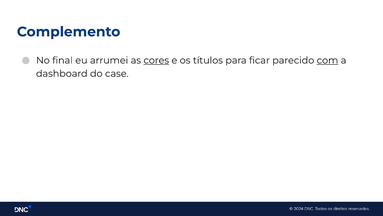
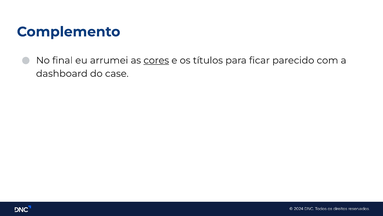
com underline: present -> none (327, 60)
